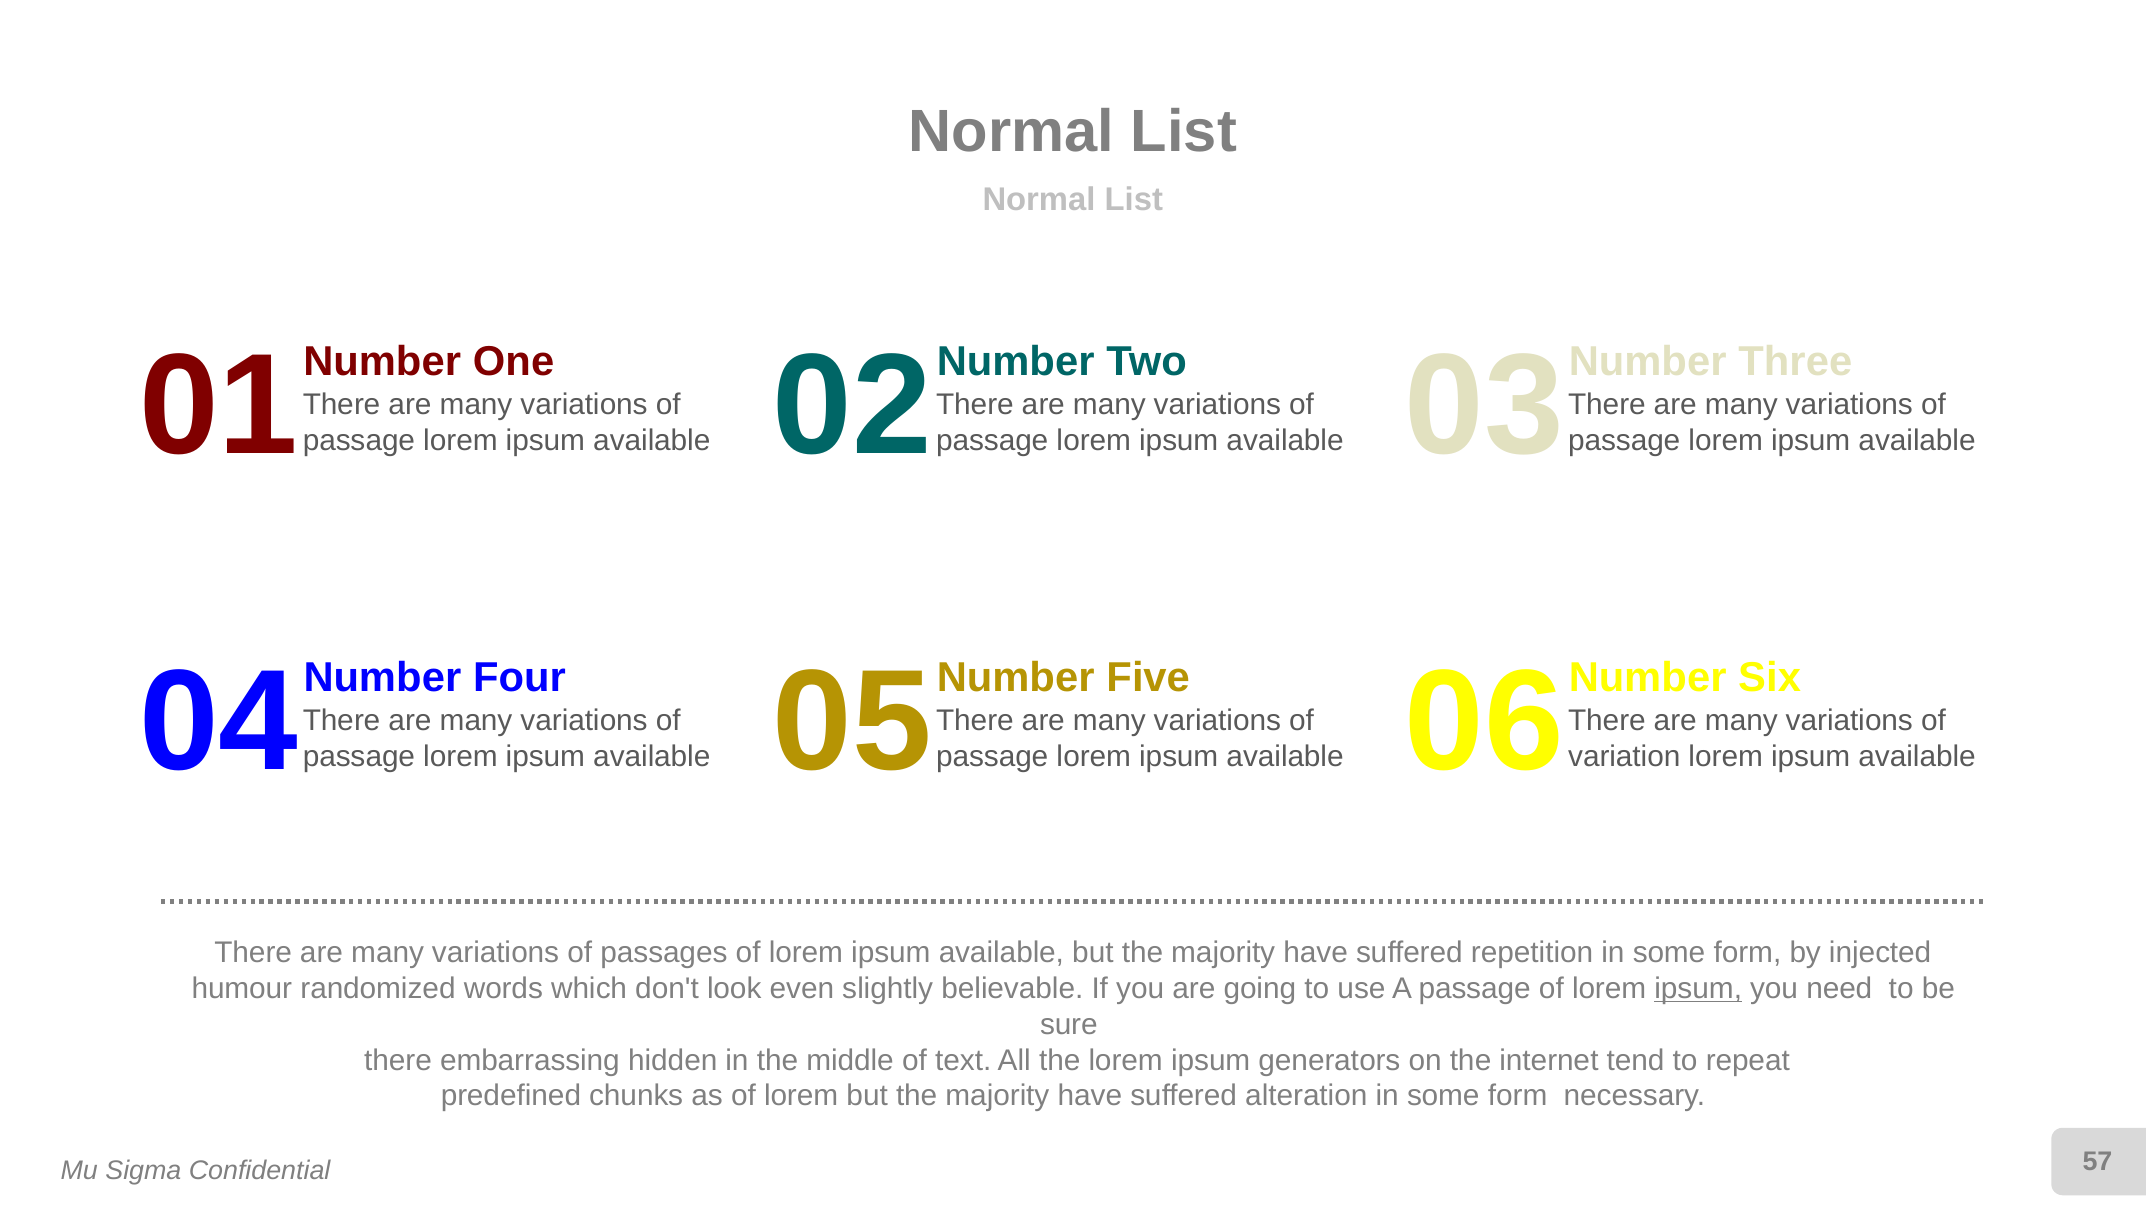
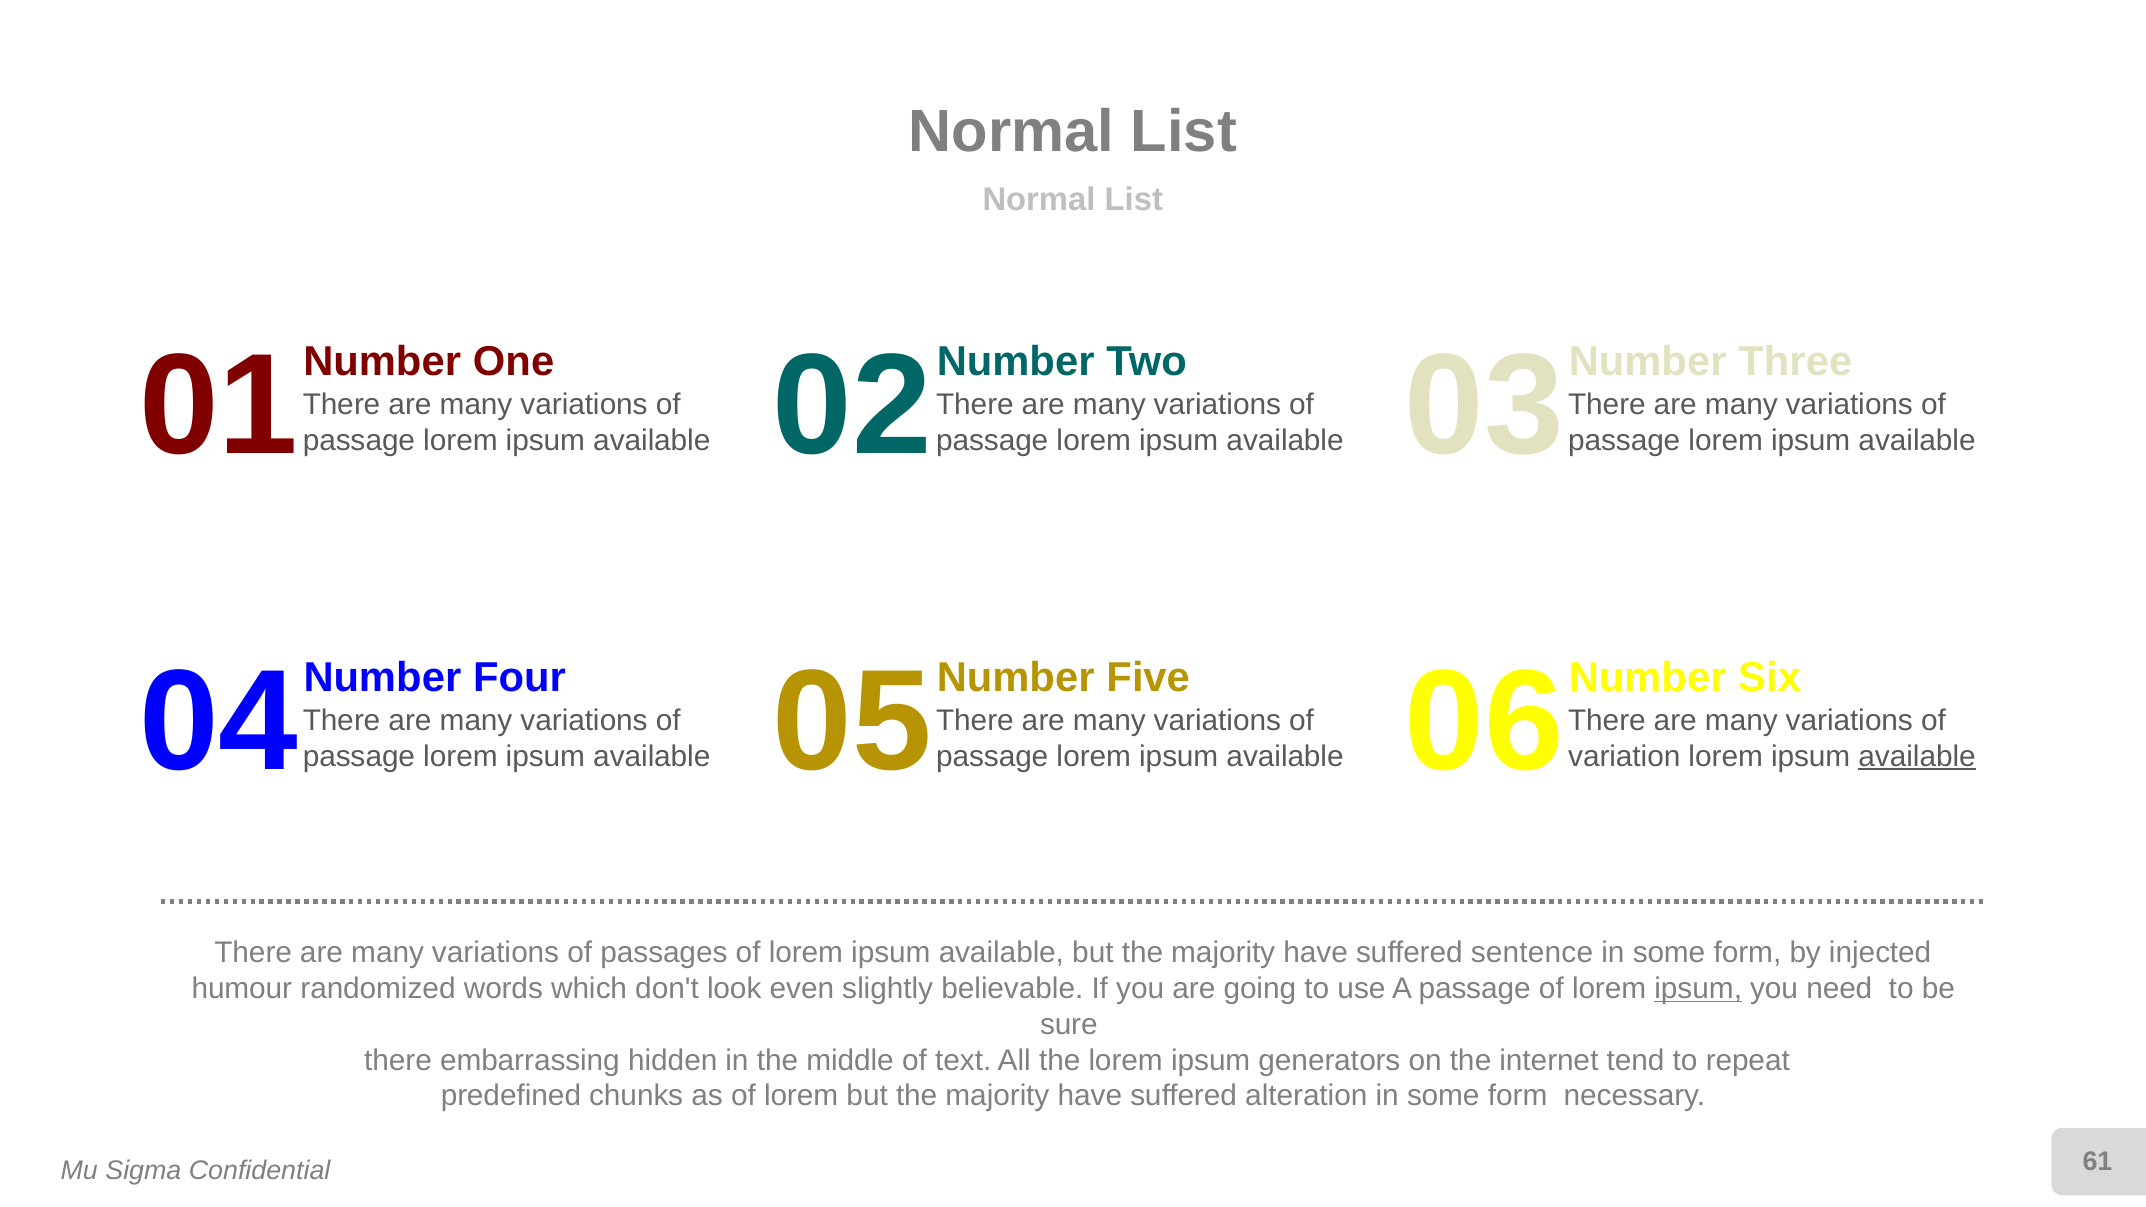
available underline: none -> present (1917, 757)
repetition: repetition -> sentence (1532, 953)
57: 57 -> 61 (2098, 1162)
